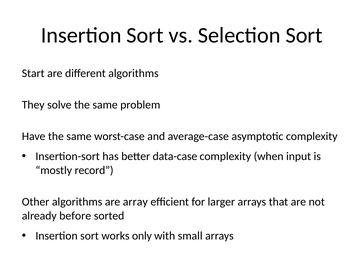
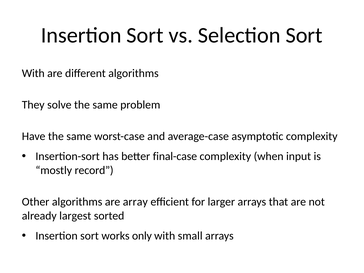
Start: Start -> With (33, 73)
data-case: data-case -> final-case (175, 156)
before: before -> largest (75, 216)
